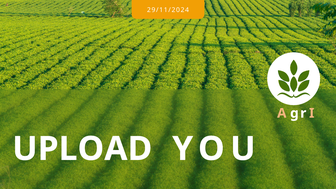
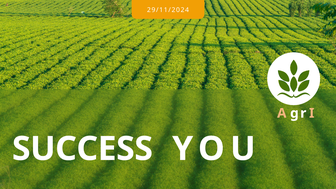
UPLOAD: UPLOAD -> SUCCESS (82, 149)
